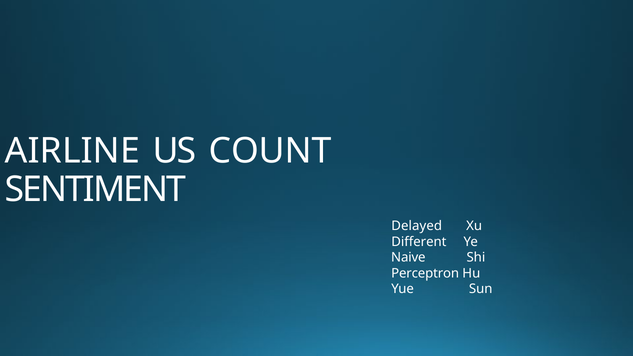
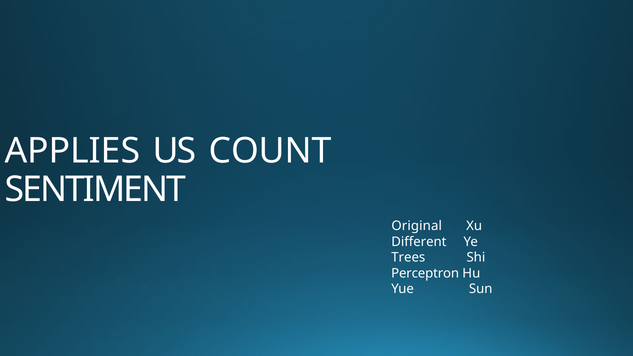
AIRLINE: AIRLINE -> APPLIES (72, 151)
Delayed: Delayed -> Original (417, 226)
Naive: Naive -> Trees (408, 258)
